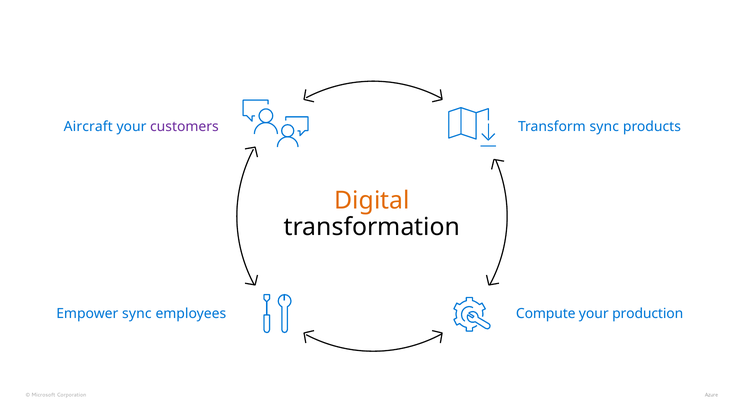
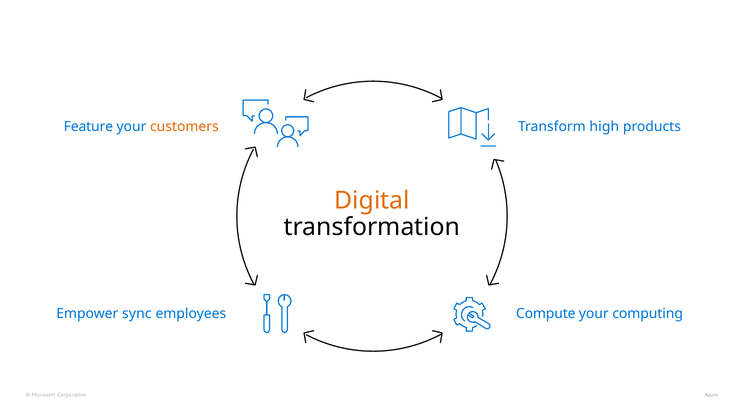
Aircraft: Aircraft -> Feature (88, 127)
customers colour: purple -> orange (184, 127)
Transform sync: sync -> high (604, 127)
production: production -> computing (648, 314)
